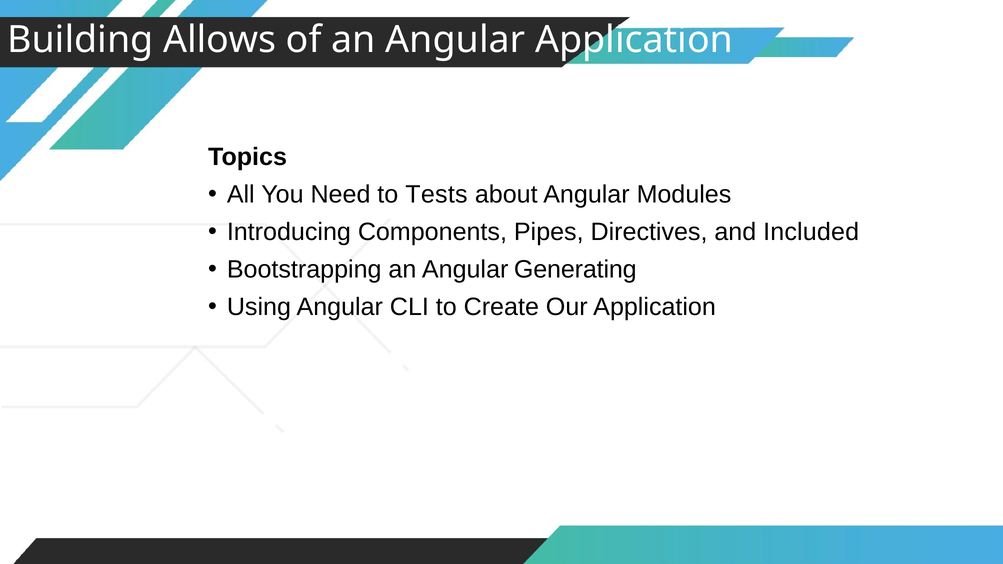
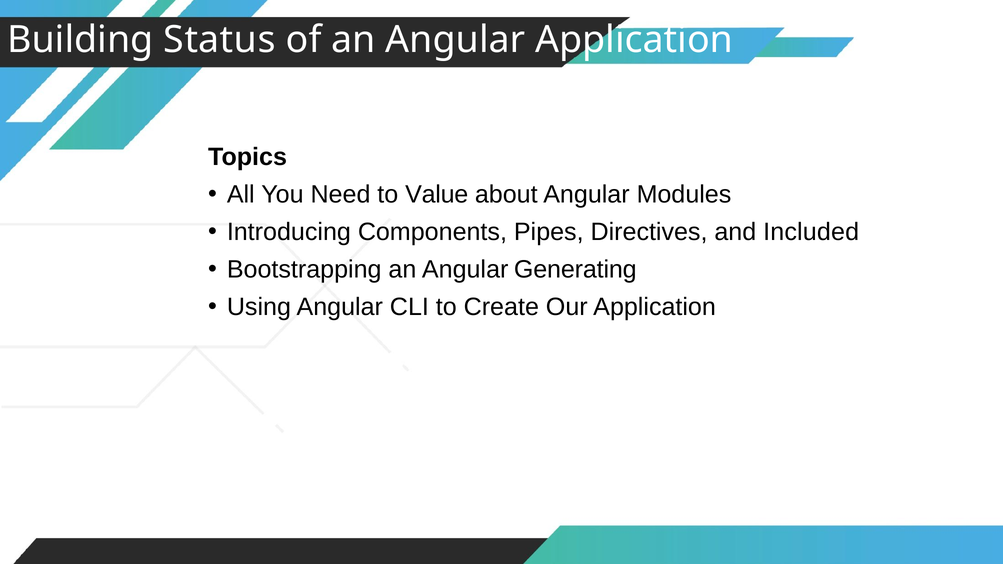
Allows: Allows -> Status (220, 40)
Tests: Tests -> Value (437, 195)
